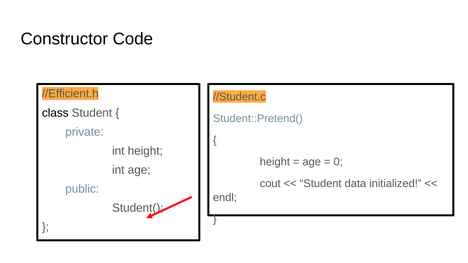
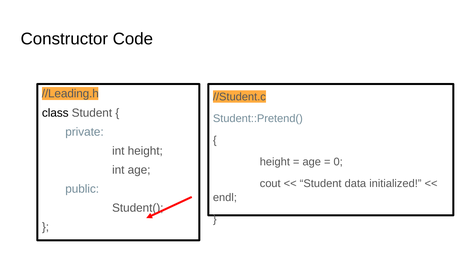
//Efficient.h: //Efficient.h -> //Leading.h (70, 94)
